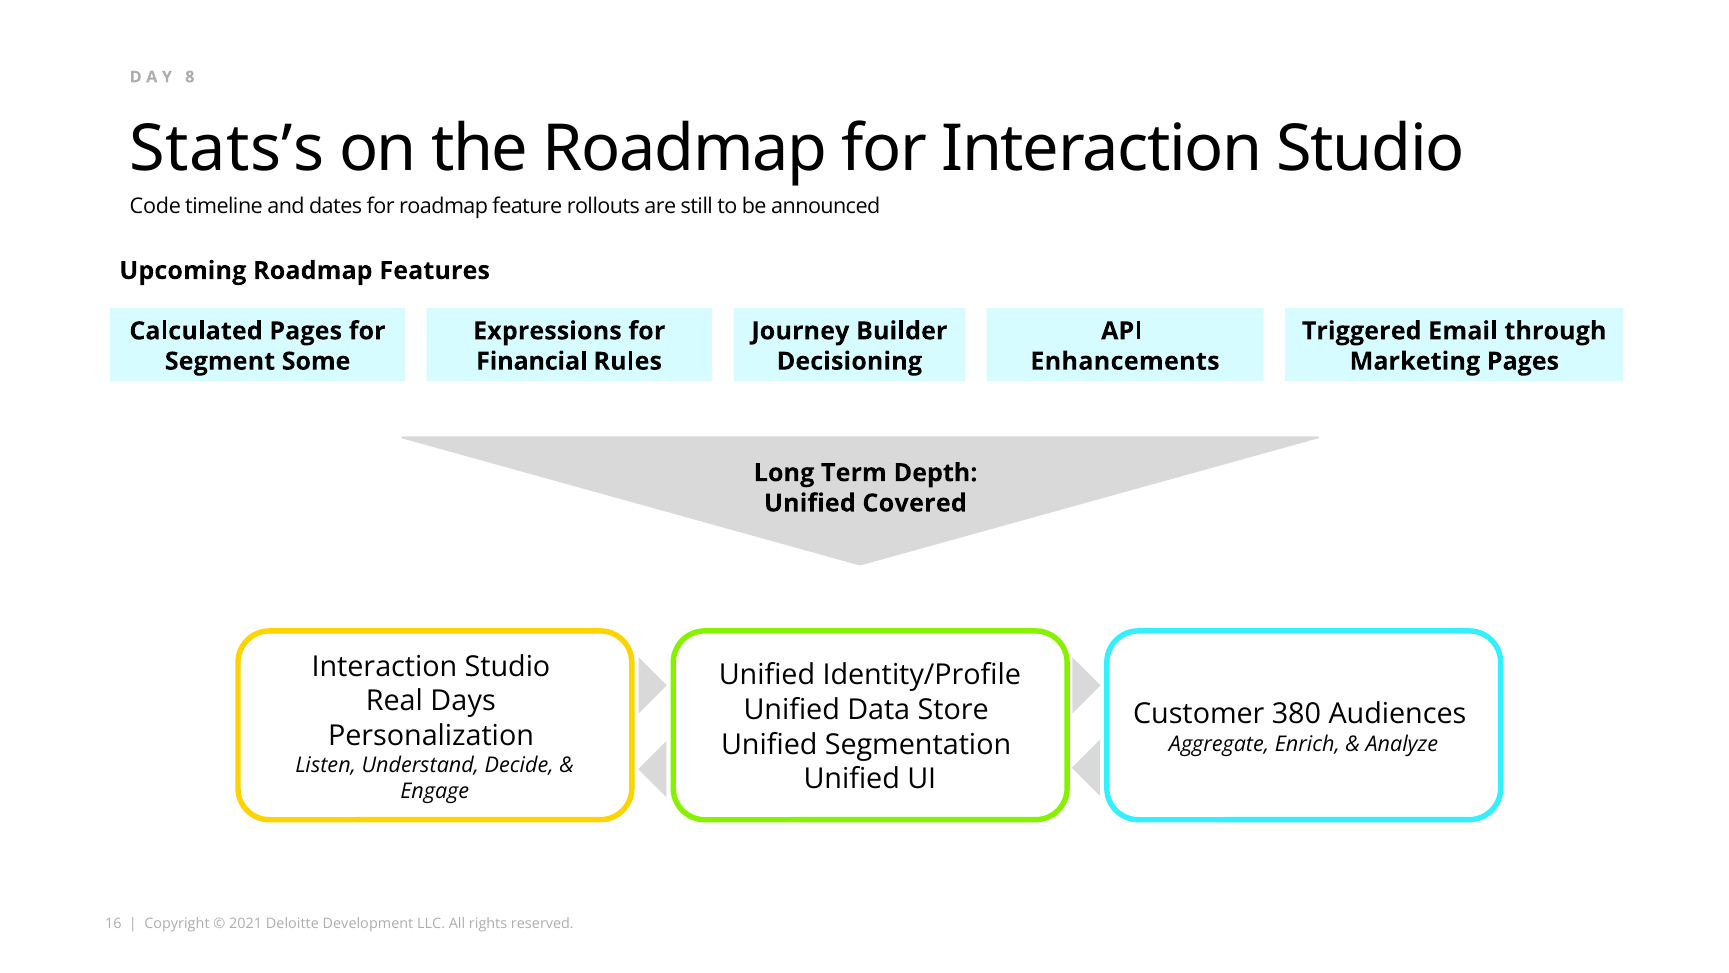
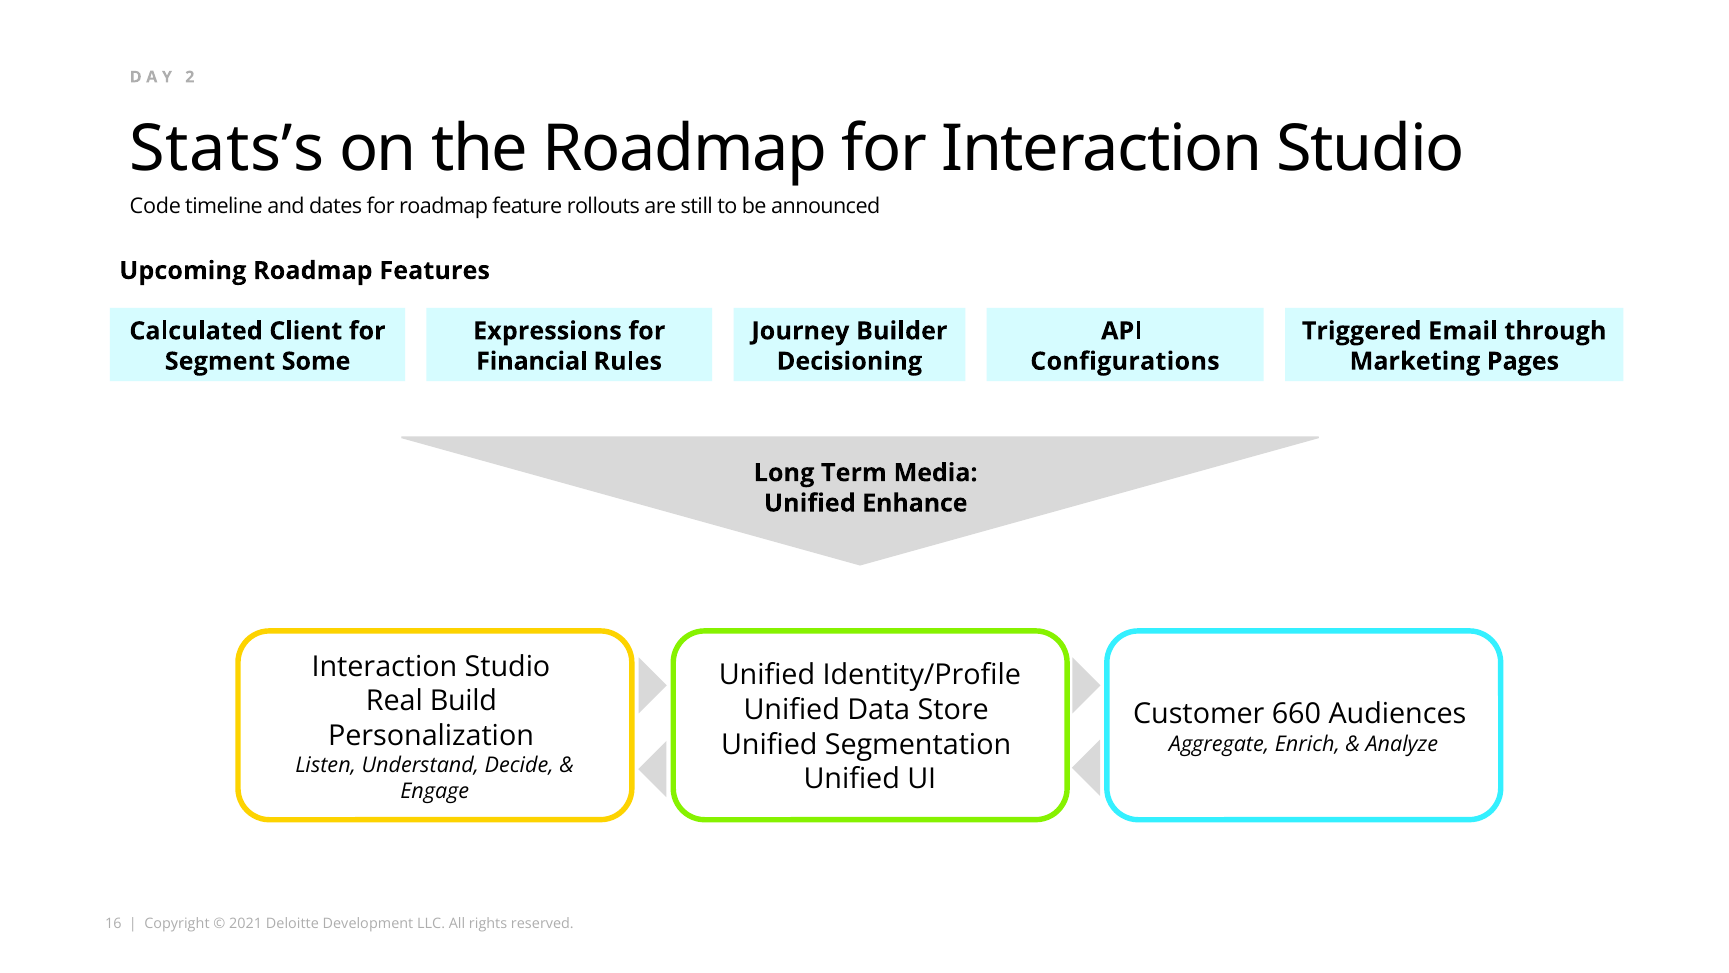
8: 8 -> 2 (190, 77)
Calculated Pages: Pages -> Client (306, 331)
Enhancements: Enhancements -> Configurations (1125, 361)
Depth: Depth -> Media (936, 473)
Covered: Covered -> Enhance (915, 503)
Days: Days -> Build (463, 701)
380: 380 -> 660 (1296, 714)
